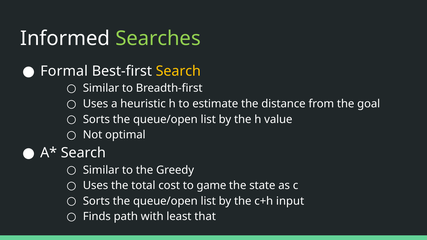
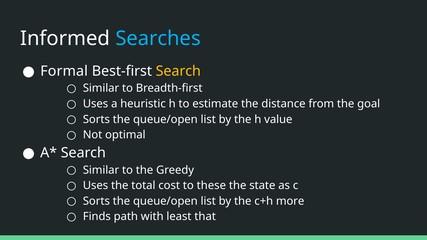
Searches colour: light green -> light blue (158, 39)
game: game -> these (211, 186)
input: input -> more (290, 201)
